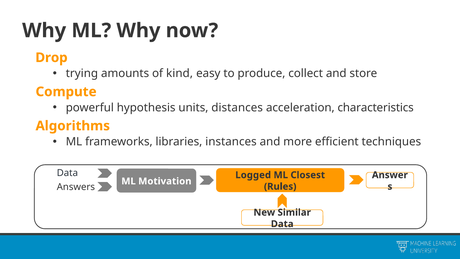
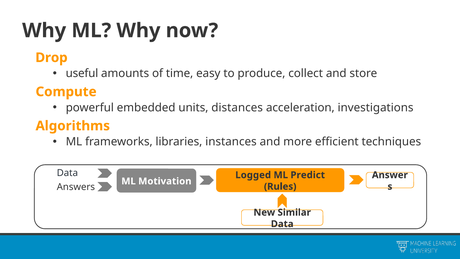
trying: trying -> useful (82, 73)
kind: kind -> time (180, 73)
hypothesis: hypothesis -> embedded (146, 108)
characteristics: characteristics -> investigations (376, 108)
Closest: Closest -> Predict (308, 175)
